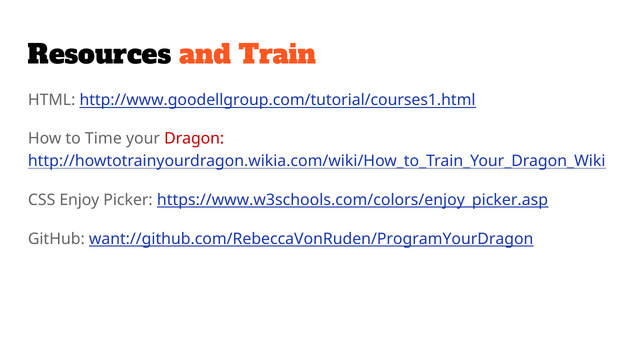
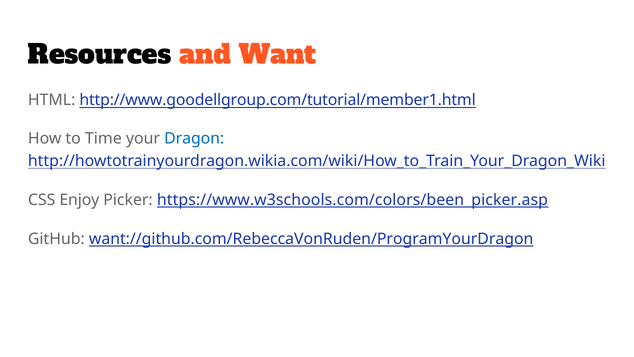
Train: Train -> Want (277, 55)
http://www.goodellgroup.com/tutorial/courses1.html: http://www.goodellgroup.com/tutorial/courses1.html -> http://www.goodellgroup.com/tutorial/member1.html (278, 100)
Dragon colour: red -> blue (194, 139)
https://www.w3schools.com/colors/enjoy_picker.asp: https://www.w3schools.com/colors/enjoy_picker.asp -> https://www.w3schools.com/colors/been_picker.asp (352, 200)
